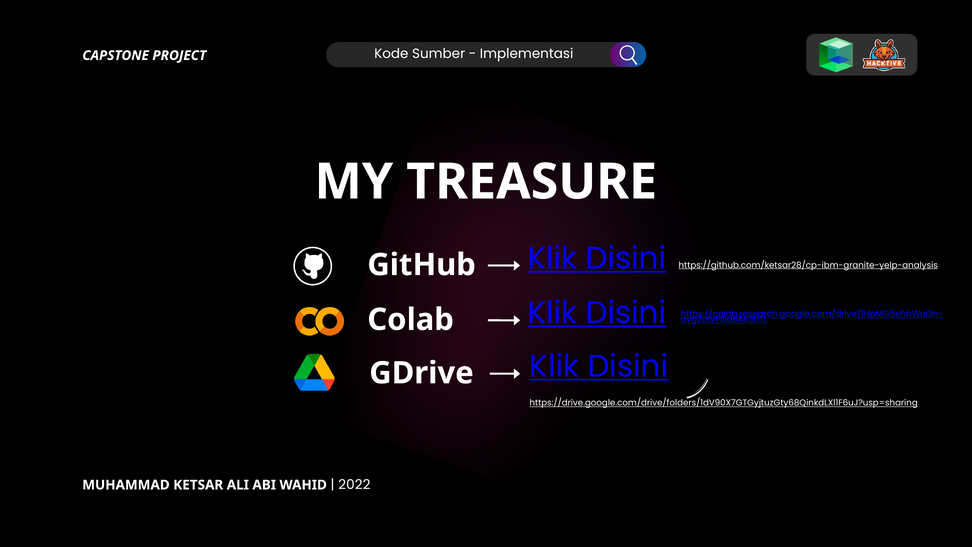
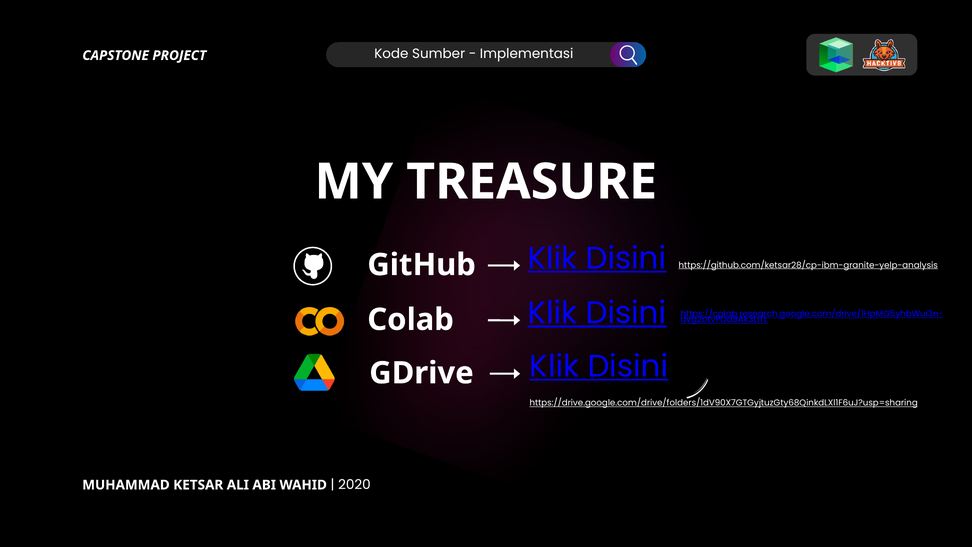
2022: 2022 -> 2020 (354, 485)
